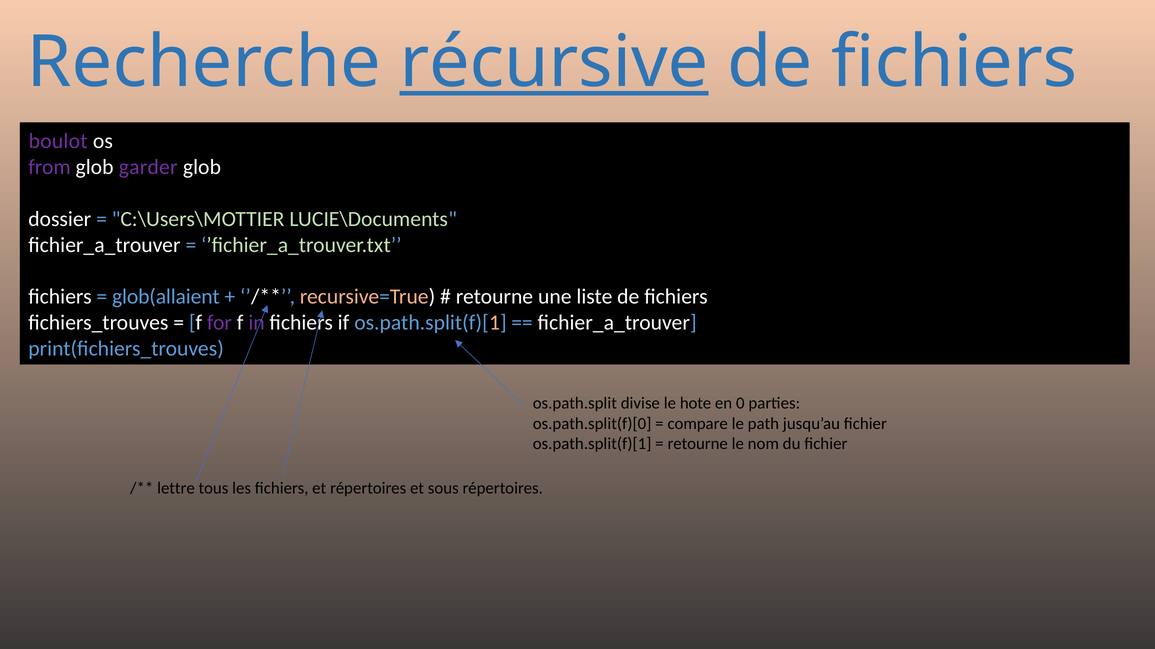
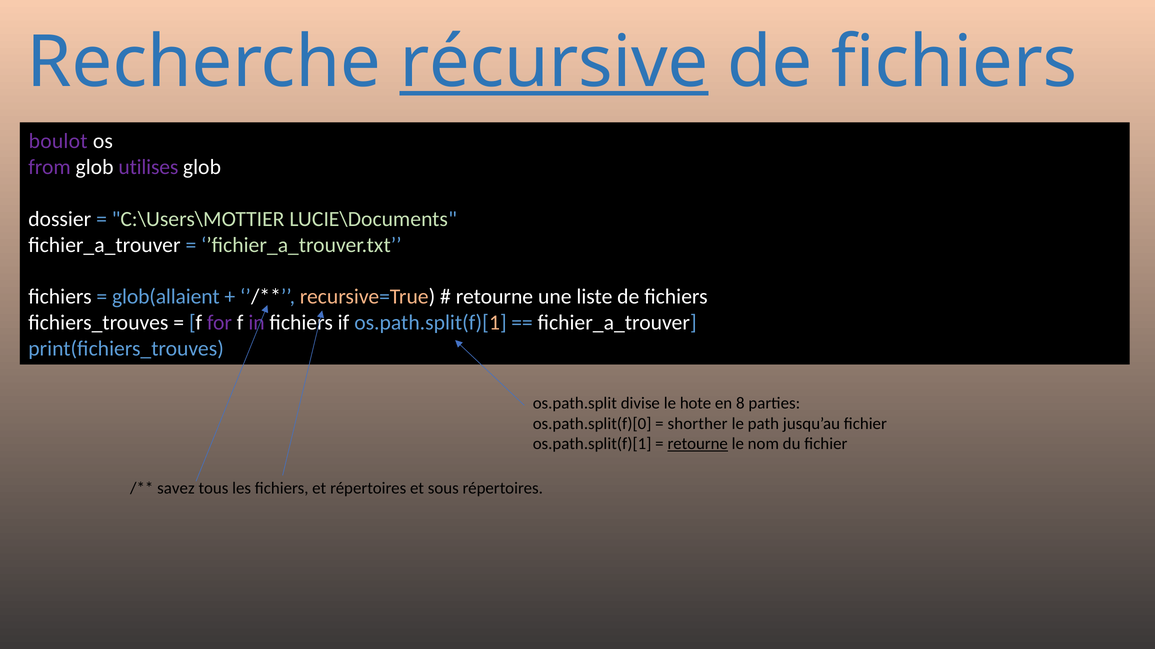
garder: garder -> utilises (148, 167)
0: 0 -> 8 (740, 404)
compare: compare -> shorther (698, 424)
retourne underline: none -> present (698, 444)
lettre: lettre -> savez (176, 489)
